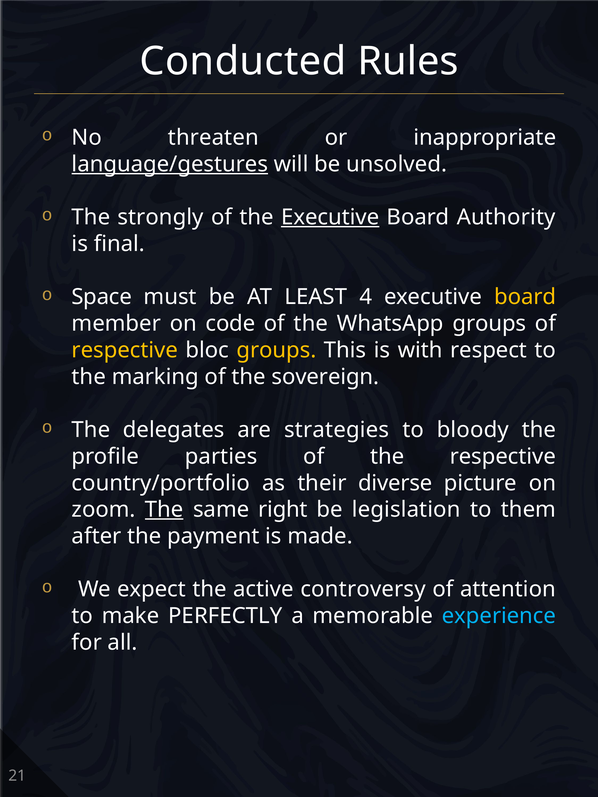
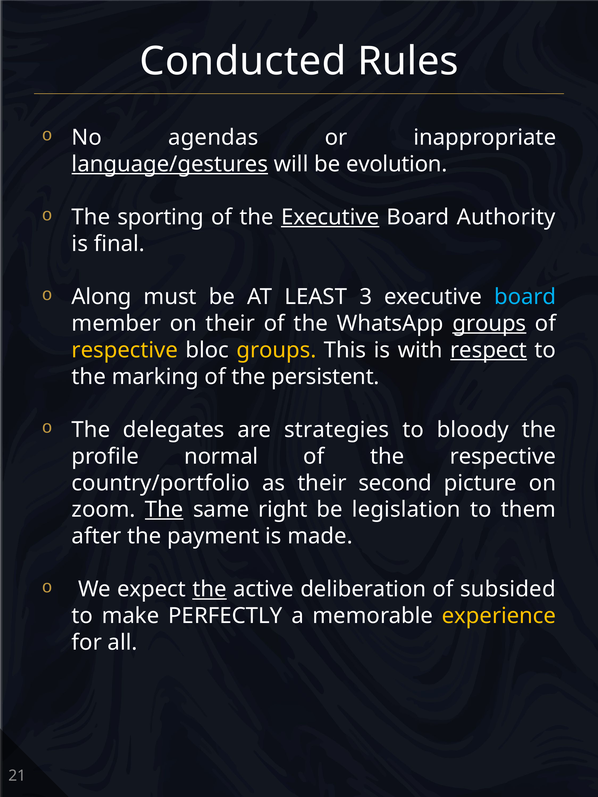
threaten: threaten -> agendas (213, 138)
unsolved: unsolved -> evolution (397, 164)
strongly: strongly -> sporting (161, 217)
Space: Space -> Along (102, 297)
4: 4 -> 3 (366, 297)
board colour: yellow -> light blue (525, 297)
on code: code -> their (230, 324)
groups underline: none -> present (489, 324)
respect underline: none -> present (489, 350)
sovereign: sovereign -> persistent (325, 377)
parties: parties -> normal (221, 457)
diverse: diverse -> second (395, 483)
the underline: none -> present (210, 590)
controversy: controversy -> deliberation (363, 590)
attention: attention -> subsided (508, 590)
experience colour: light blue -> yellow (499, 616)
